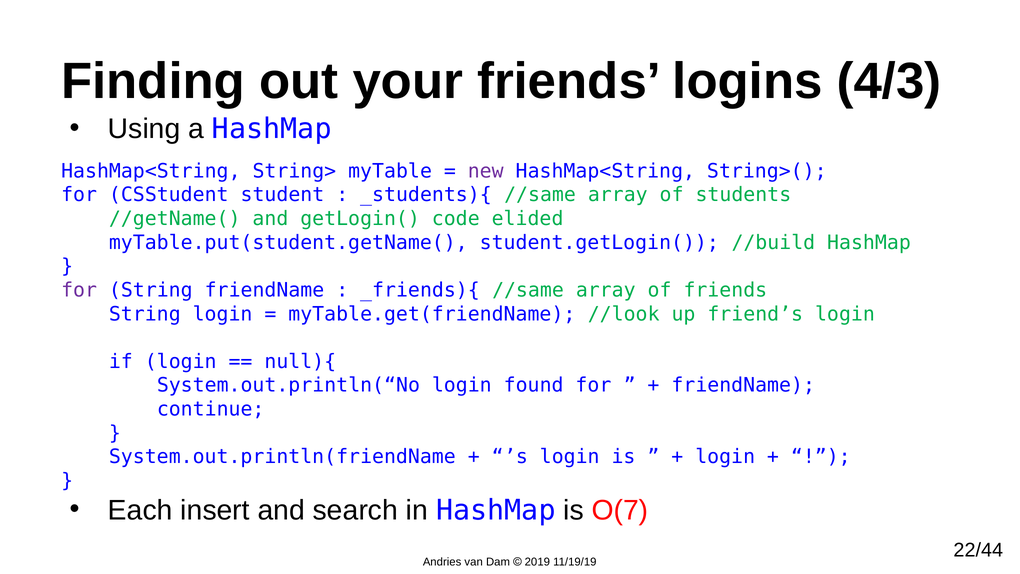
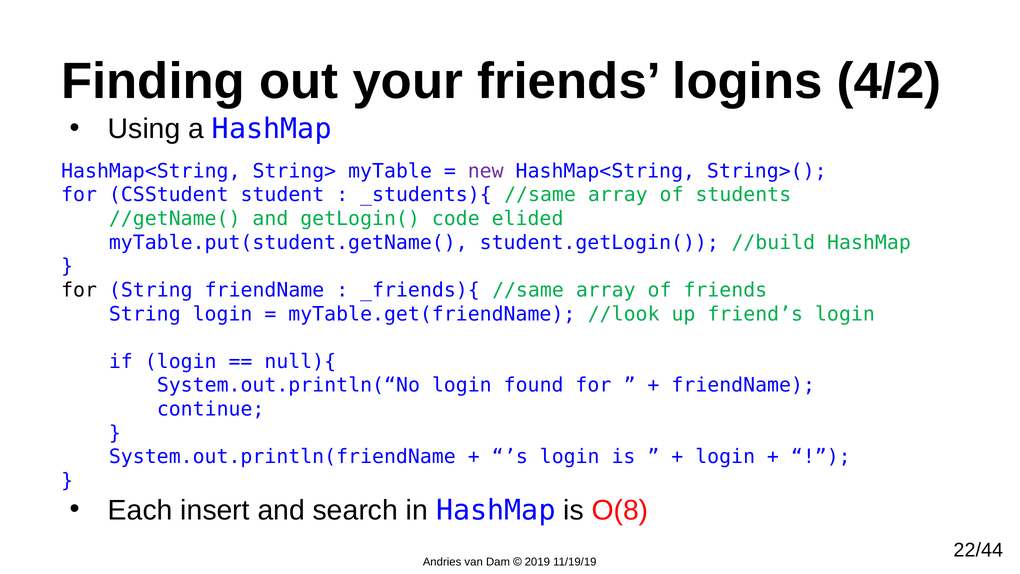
4/3: 4/3 -> 4/2 (889, 81)
for colour: purple -> black (79, 290)
O(7: O(7 -> O(8 (620, 510)
